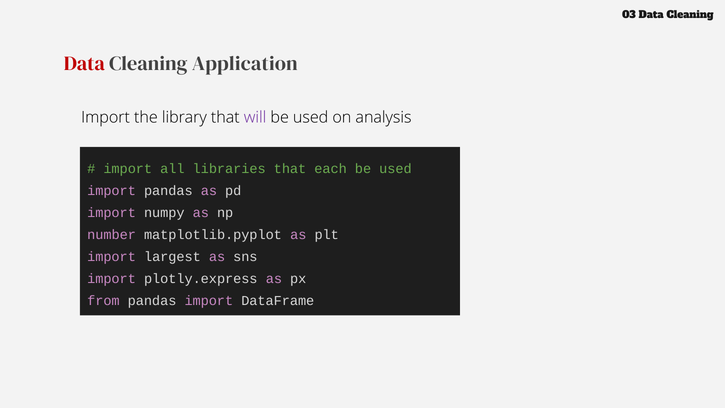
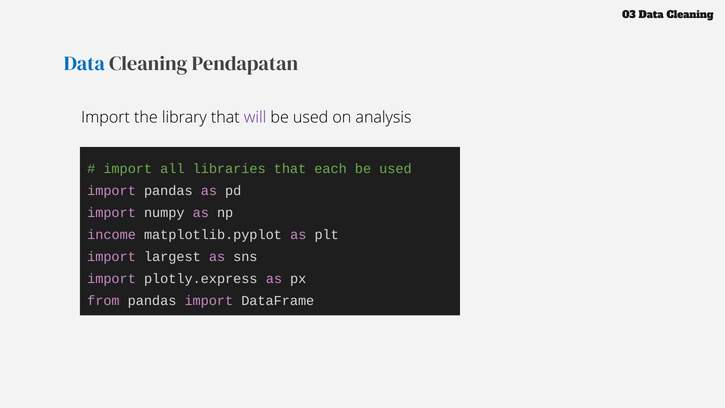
Data colour: red -> blue (84, 64)
Application: Application -> Pendapatan (245, 64)
number: number -> income (112, 235)
